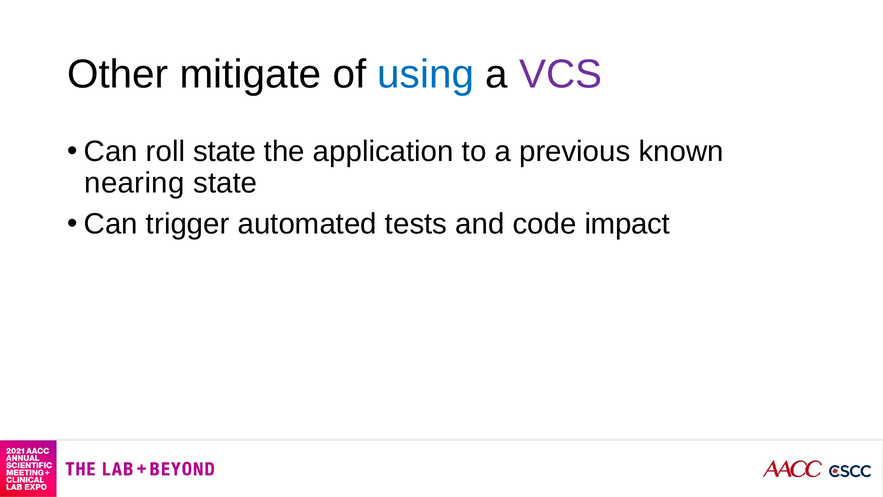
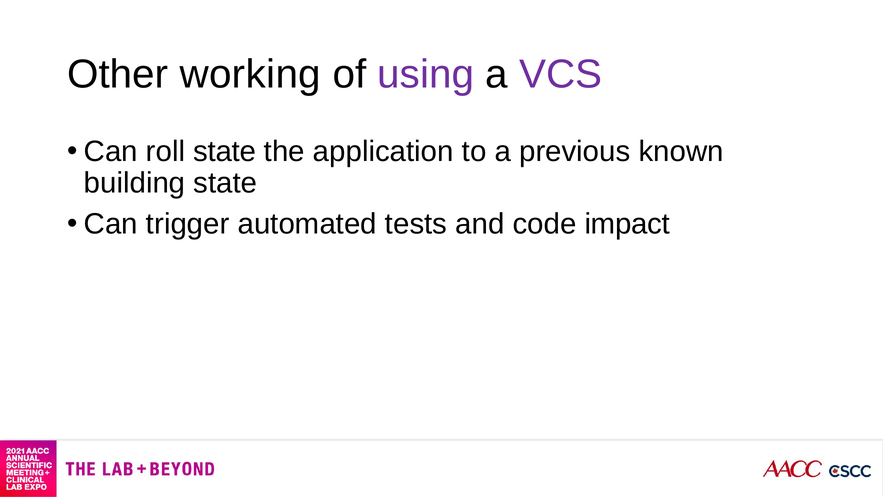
mitigate: mitigate -> working (250, 74)
using colour: blue -> purple (426, 74)
nearing: nearing -> building (135, 183)
